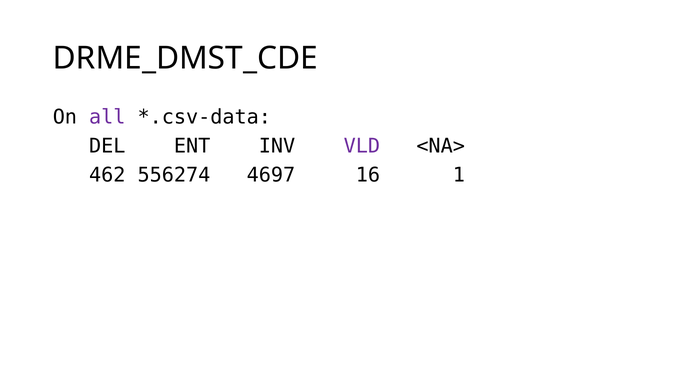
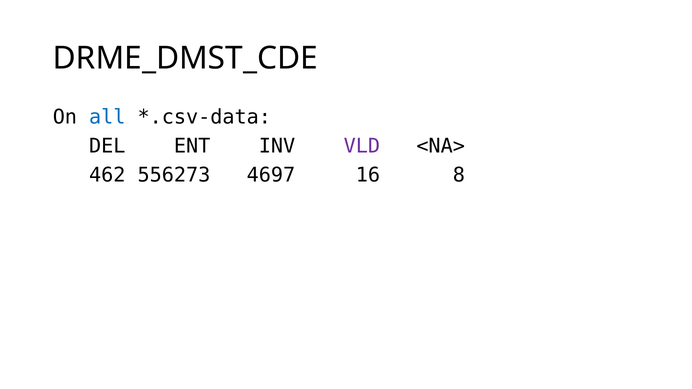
all colour: purple -> blue (107, 117)
556274: 556274 -> 556273 (174, 175)
1: 1 -> 8 (459, 175)
